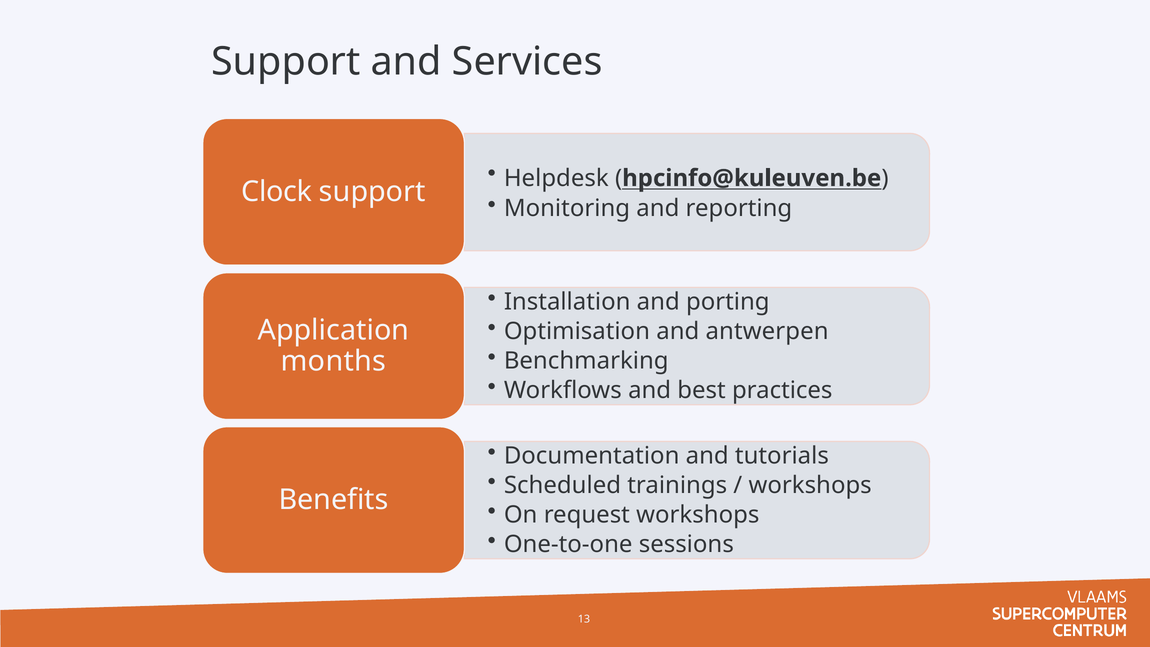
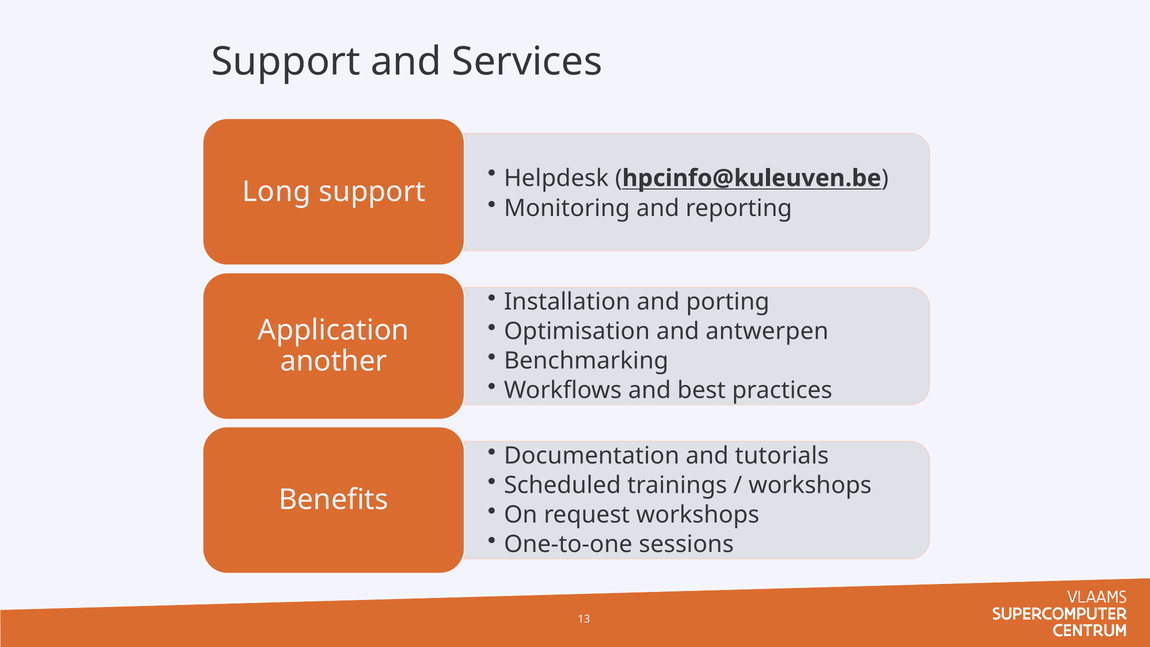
Clock: Clock -> Long (276, 192)
months: months -> another (334, 361)
